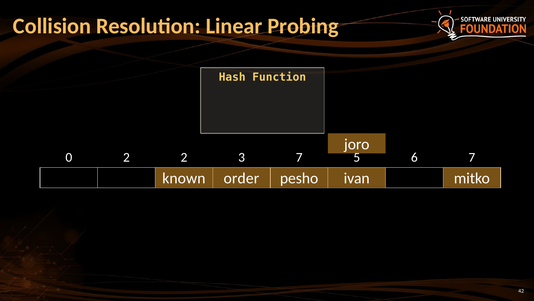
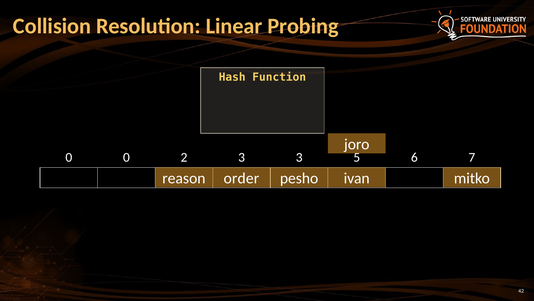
0 2: 2 -> 0 (126, 157)
3 7: 7 -> 3 (299, 157)
known: known -> reason (184, 178)
